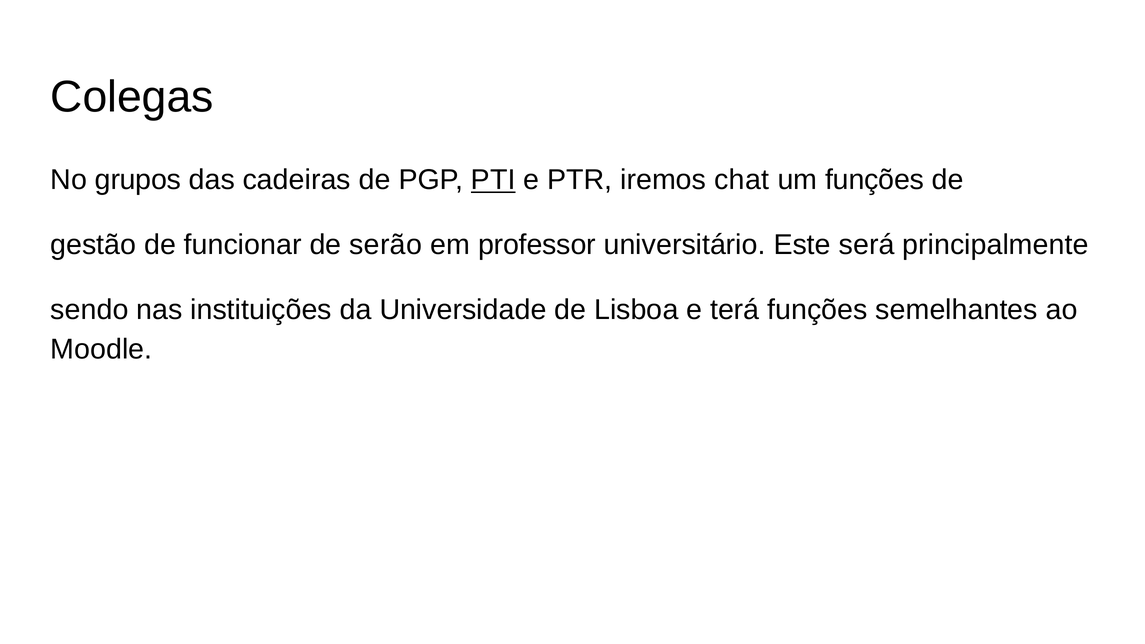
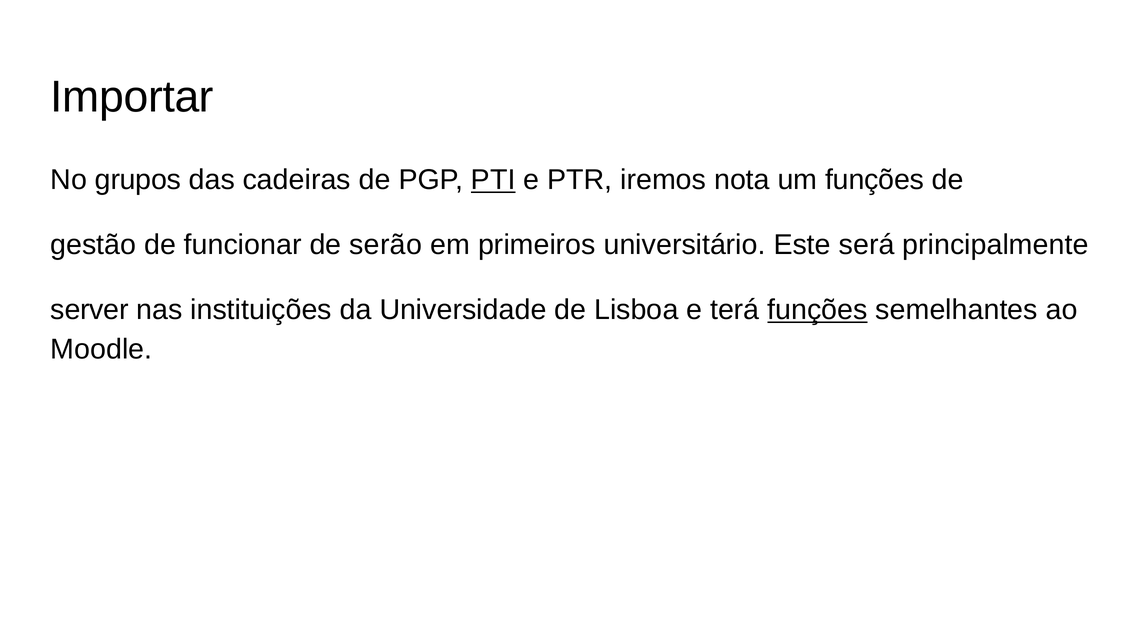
Colegas: Colegas -> Importar (132, 97)
chat: chat -> nota (742, 180)
professor: professor -> primeiros (537, 245)
sendo: sendo -> server (90, 310)
funções underline: none -> present (817, 310)
